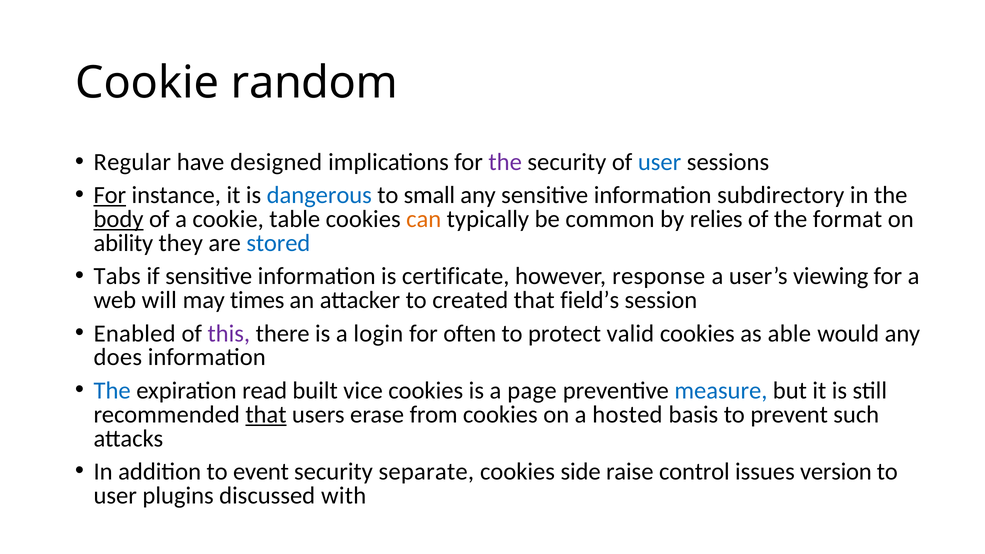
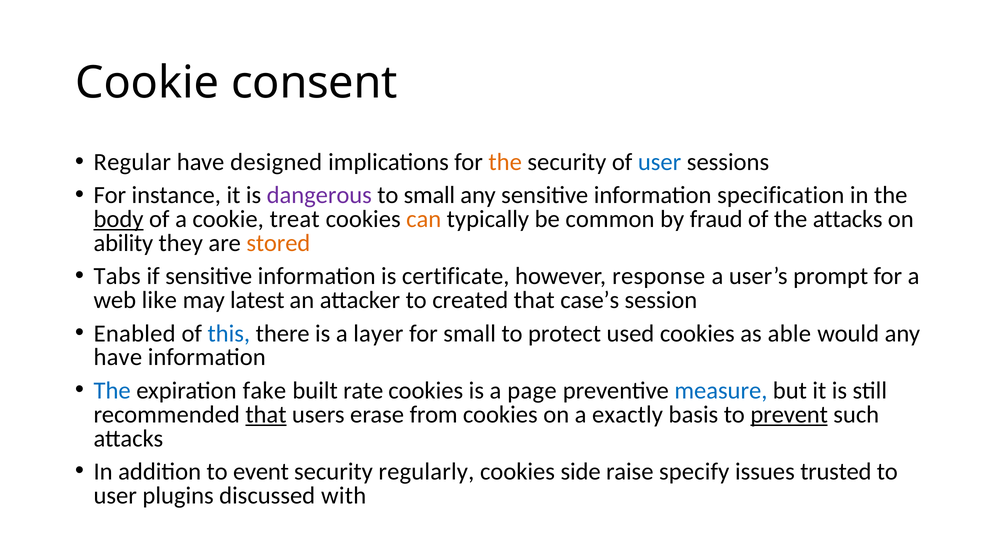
random: random -> consent (314, 83)
the colour: purple -> orange (505, 162)
For underline: present -> none (110, 195)
dangerous colour: blue -> purple (319, 195)
subdirectory: subdirectory -> specification (781, 195)
table: table -> treat (295, 219)
relies: relies -> fraud (716, 219)
the format: format -> attacks (848, 219)
stored colour: blue -> orange (278, 243)
viewing: viewing -> prompt (831, 276)
will: will -> like (159, 300)
times: times -> latest (257, 300)
field’s: field’s -> case’s (590, 300)
this colour: purple -> blue (229, 333)
login: login -> layer (378, 333)
for often: often -> small (470, 333)
valid: valid -> used (630, 333)
does: does -> have (118, 357)
read: read -> fake (264, 391)
vice: vice -> rate (363, 391)
hosted: hosted -> exactly (628, 414)
prevent underline: none -> present (789, 414)
separate: separate -> regularly (426, 472)
control: control -> specify (694, 472)
version: version -> trusted (836, 472)
